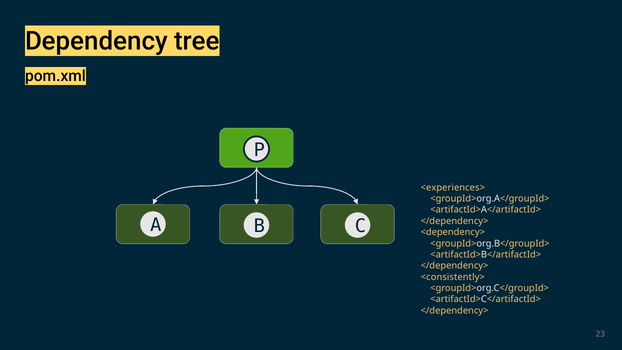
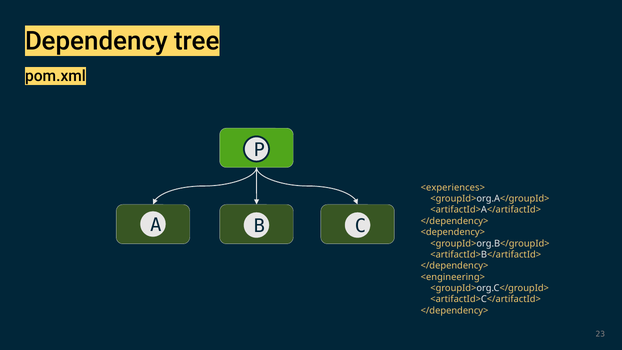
<consistently>: <consistently> -> <engineering> (453, 277)
